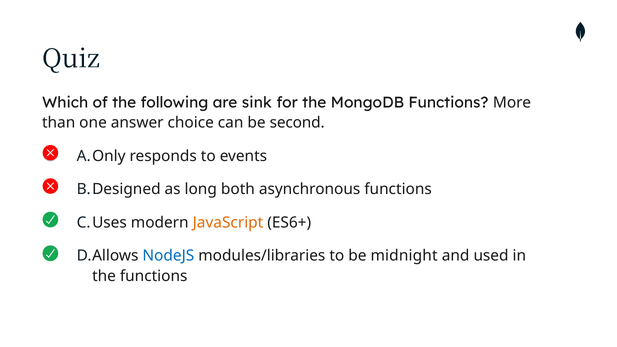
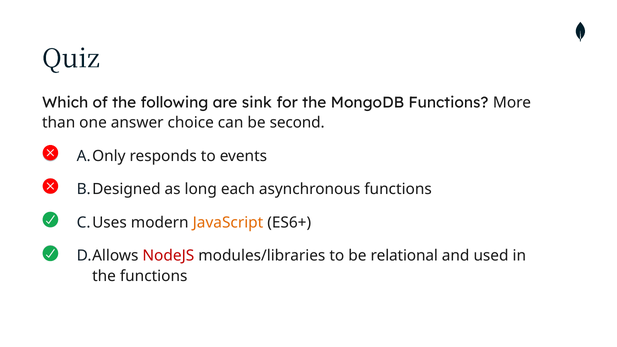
both: both -> each (238, 189)
NodeJS colour: blue -> red (168, 256)
midnight: midnight -> relational (404, 256)
